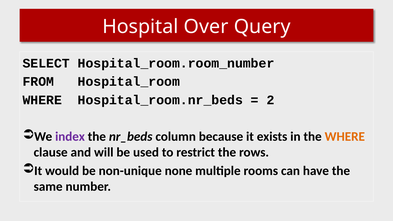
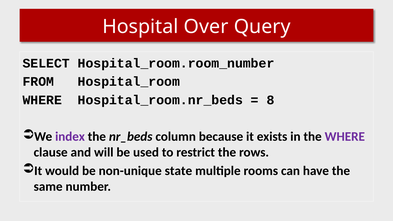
2: 2 -> 8 (270, 100)
WHERE colour: orange -> purple (345, 137)
none: none -> state (178, 171)
